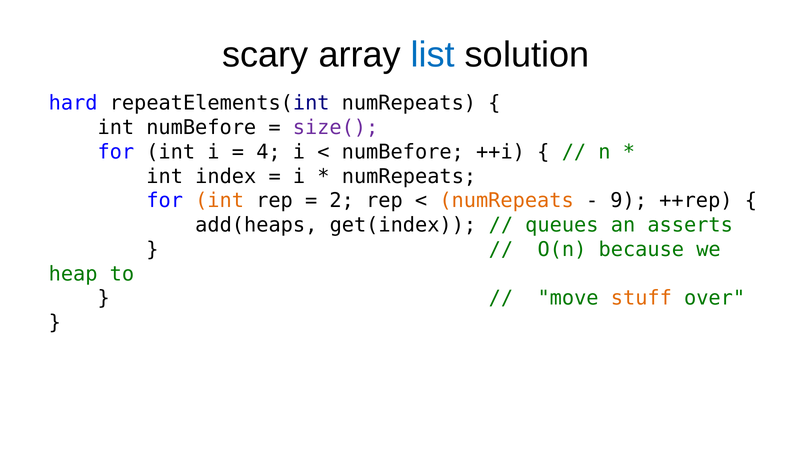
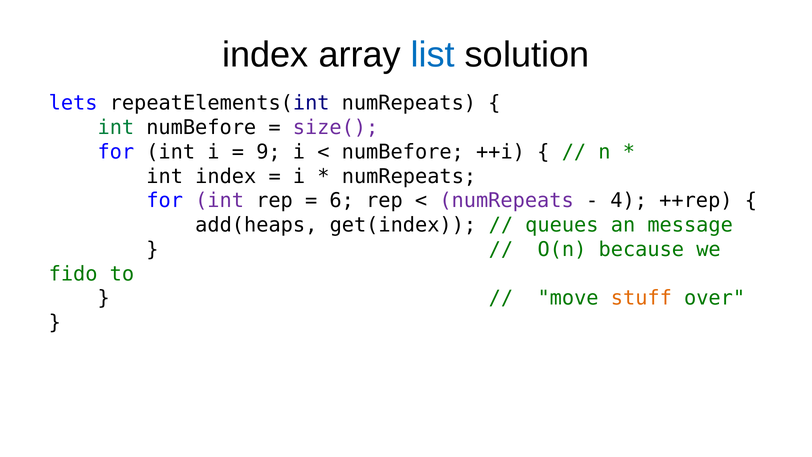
scary: scary -> index (265, 55)
hard: hard -> lets (73, 103)
int colour: black -> green (116, 128)
4: 4 -> 9 (268, 152)
int colour: orange -> purple (220, 201)
2: 2 -> 6 (342, 201)
numRepeats colour: orange -> purple (507, 201)
9: 9 -> 4 (629, 201)
asserts: asserts -> message (690, 225)
heap: heap -> fido (73, 274)
